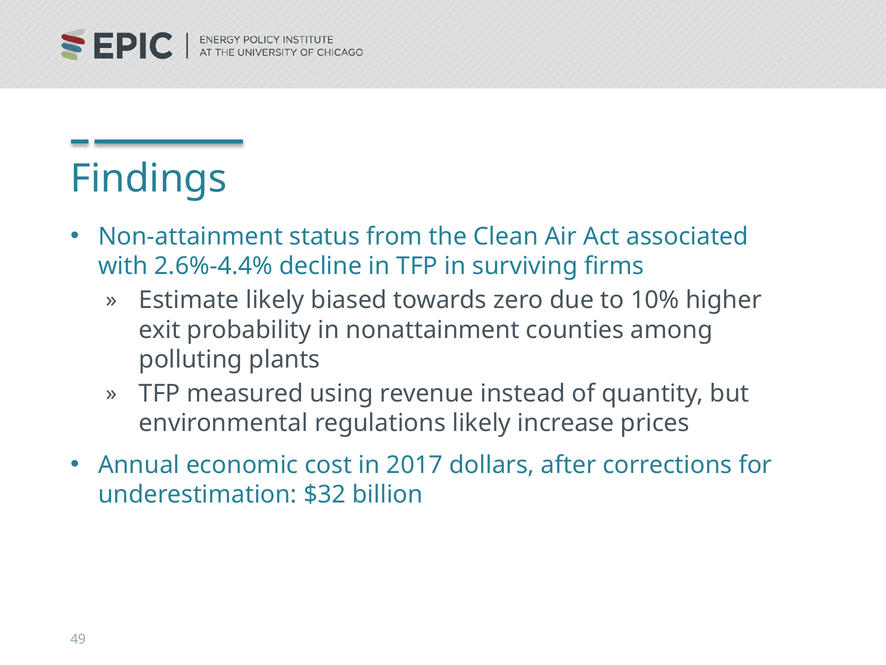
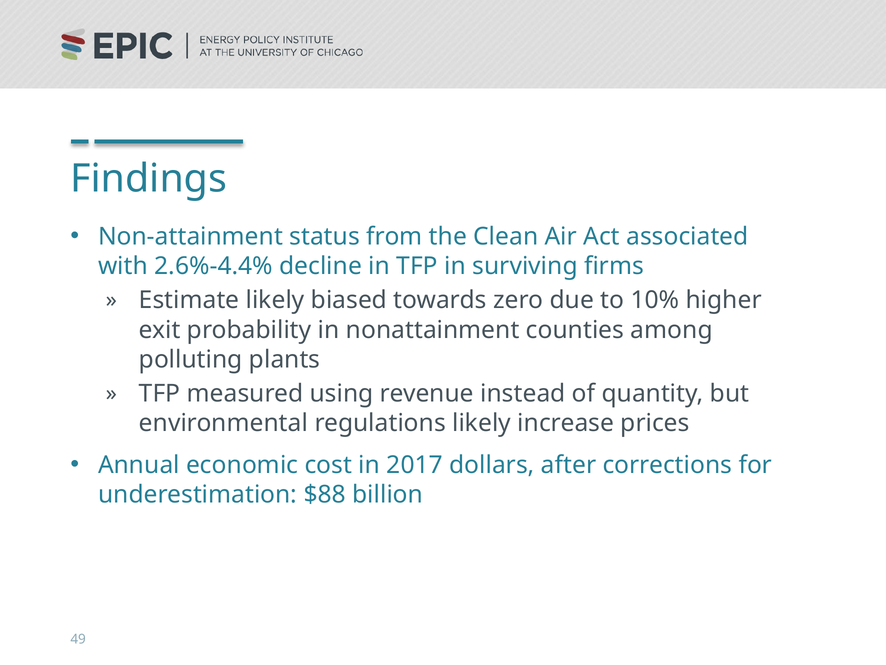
$32: $32 -> $88 (325, 494)
